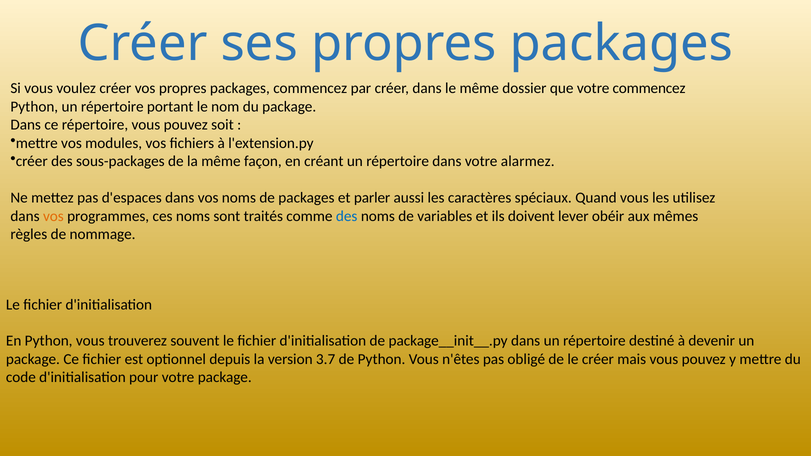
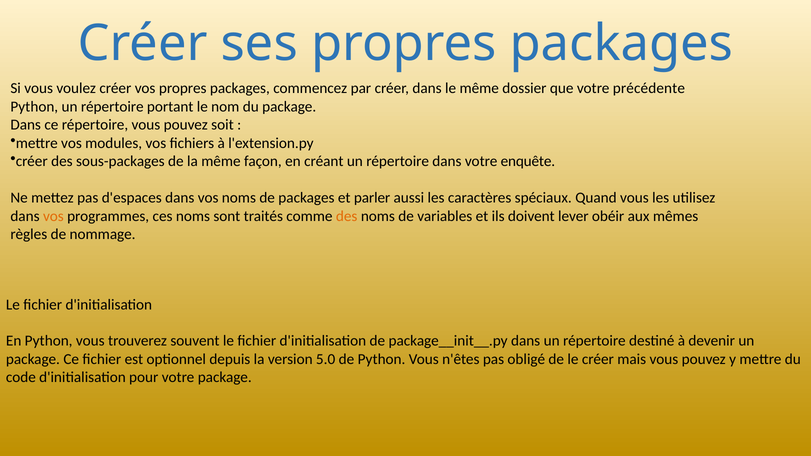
votre commencez: commencez -> précédente (649, 88)
alarmez: alarmez -> enquête (528, 161)
des colour: blue -> orange (347, 216)
3.7: 3.7 -> 5.0 (326, 359)
